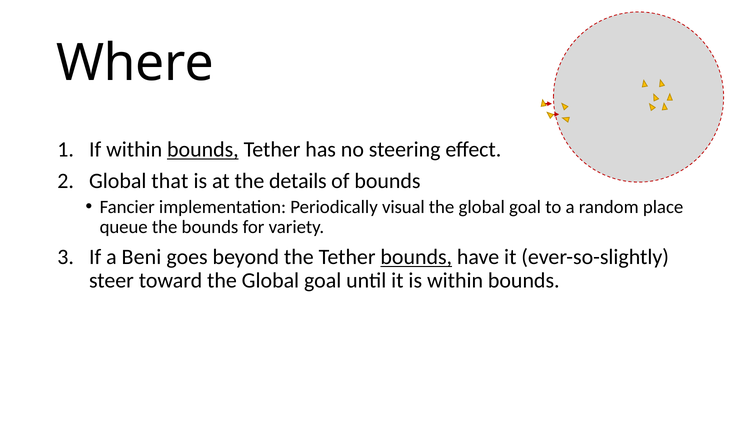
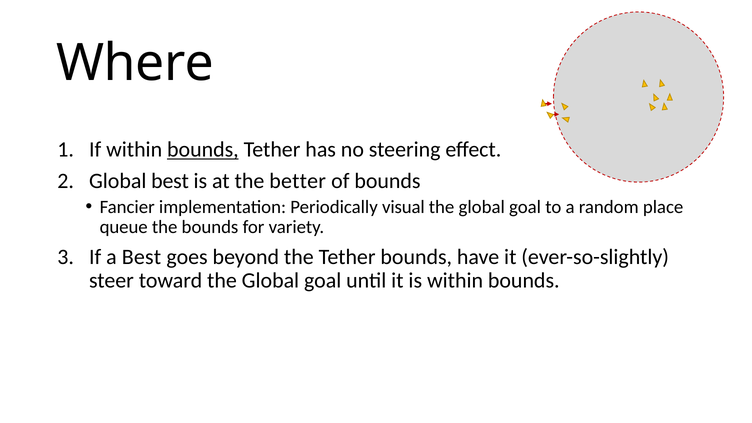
Global that: that -> best (170, 181)
details: details -> better (298, 181)
a Beni: Beni -> Best (141, 257)
bounds underline: present -> none (416, 257)
